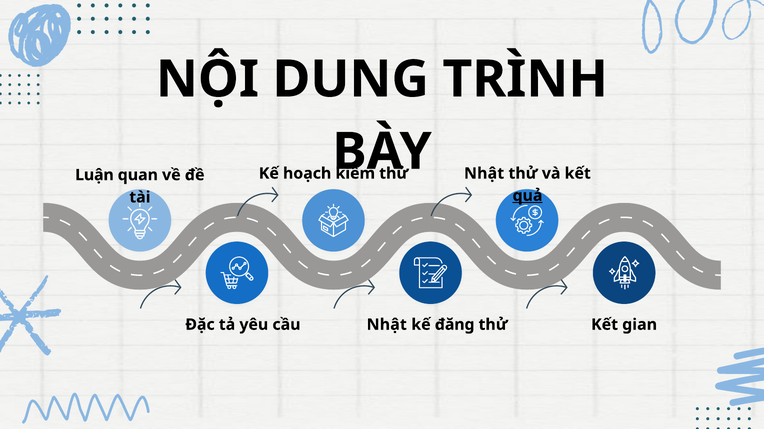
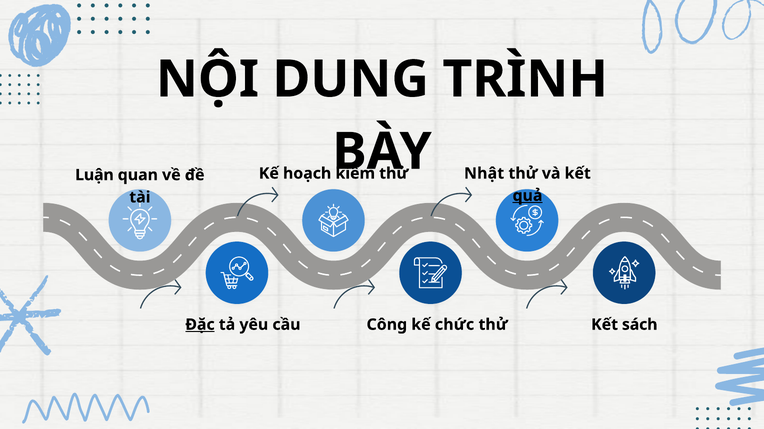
Đặc underline: none -> present (200, 325)
Nhật: Nhật -> Công (387, 325)
đăng: đăng -> chức (455, 325)
gian: gian -> sách (640, 325)
